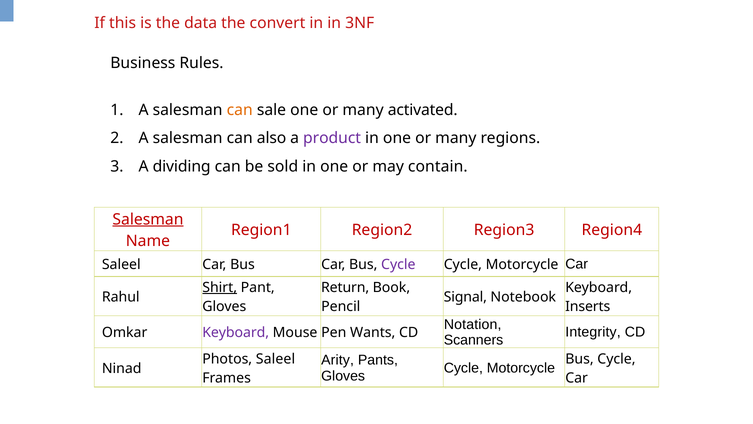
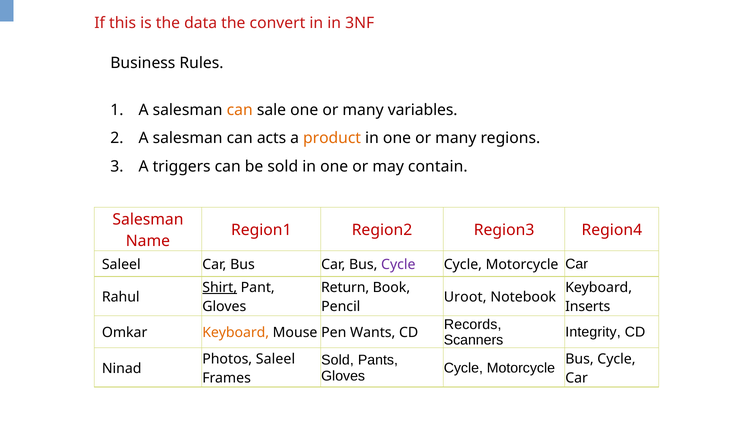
activated: activated -> variables (423, 110)
also: also -> acts (272, 138)
product colour: purple -> orange (332, 138)
dividing: dividing -> triggers (182, 166)
Salesman underline: present -> none (148, 219)
Signal: Signal -> Uroot (465, 297)
Notation: Notation -> Records (473, 324)
Keyboard colour: purple -> orange (236, 332)
Arity: Arity -> Sold (338, 360)
